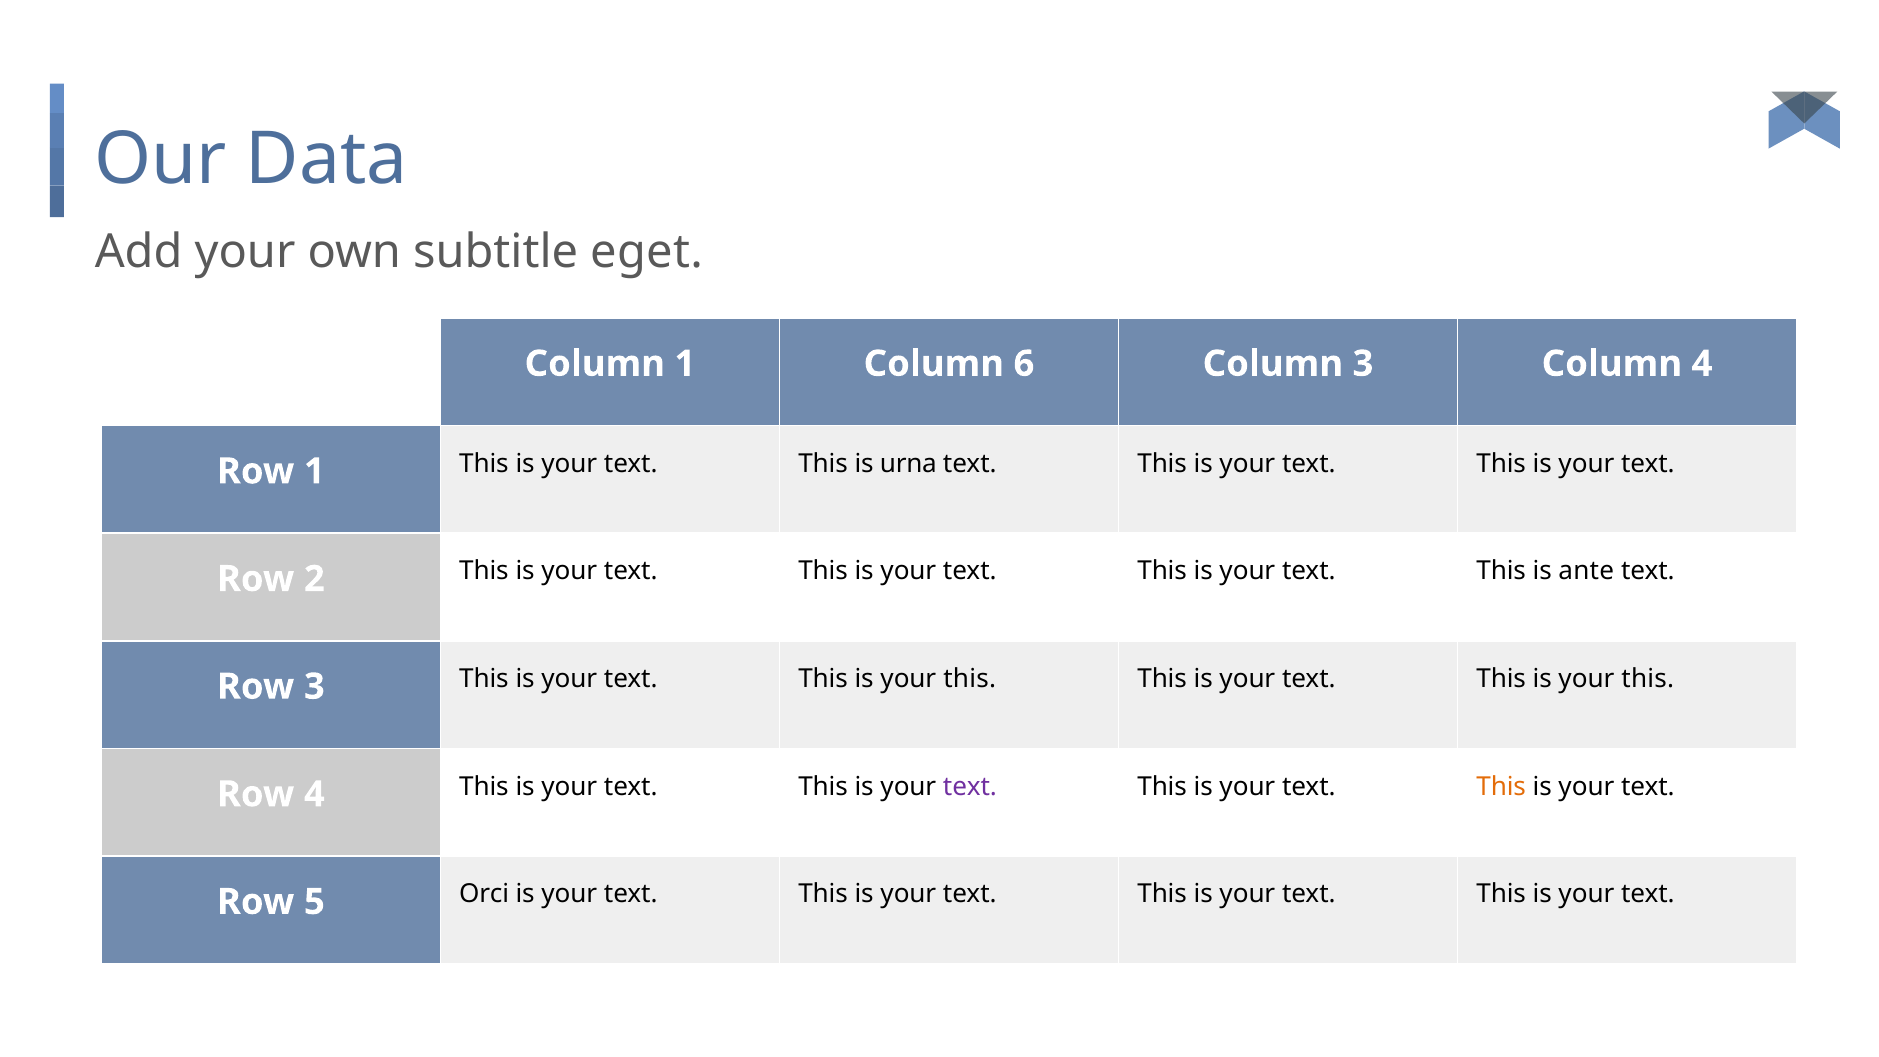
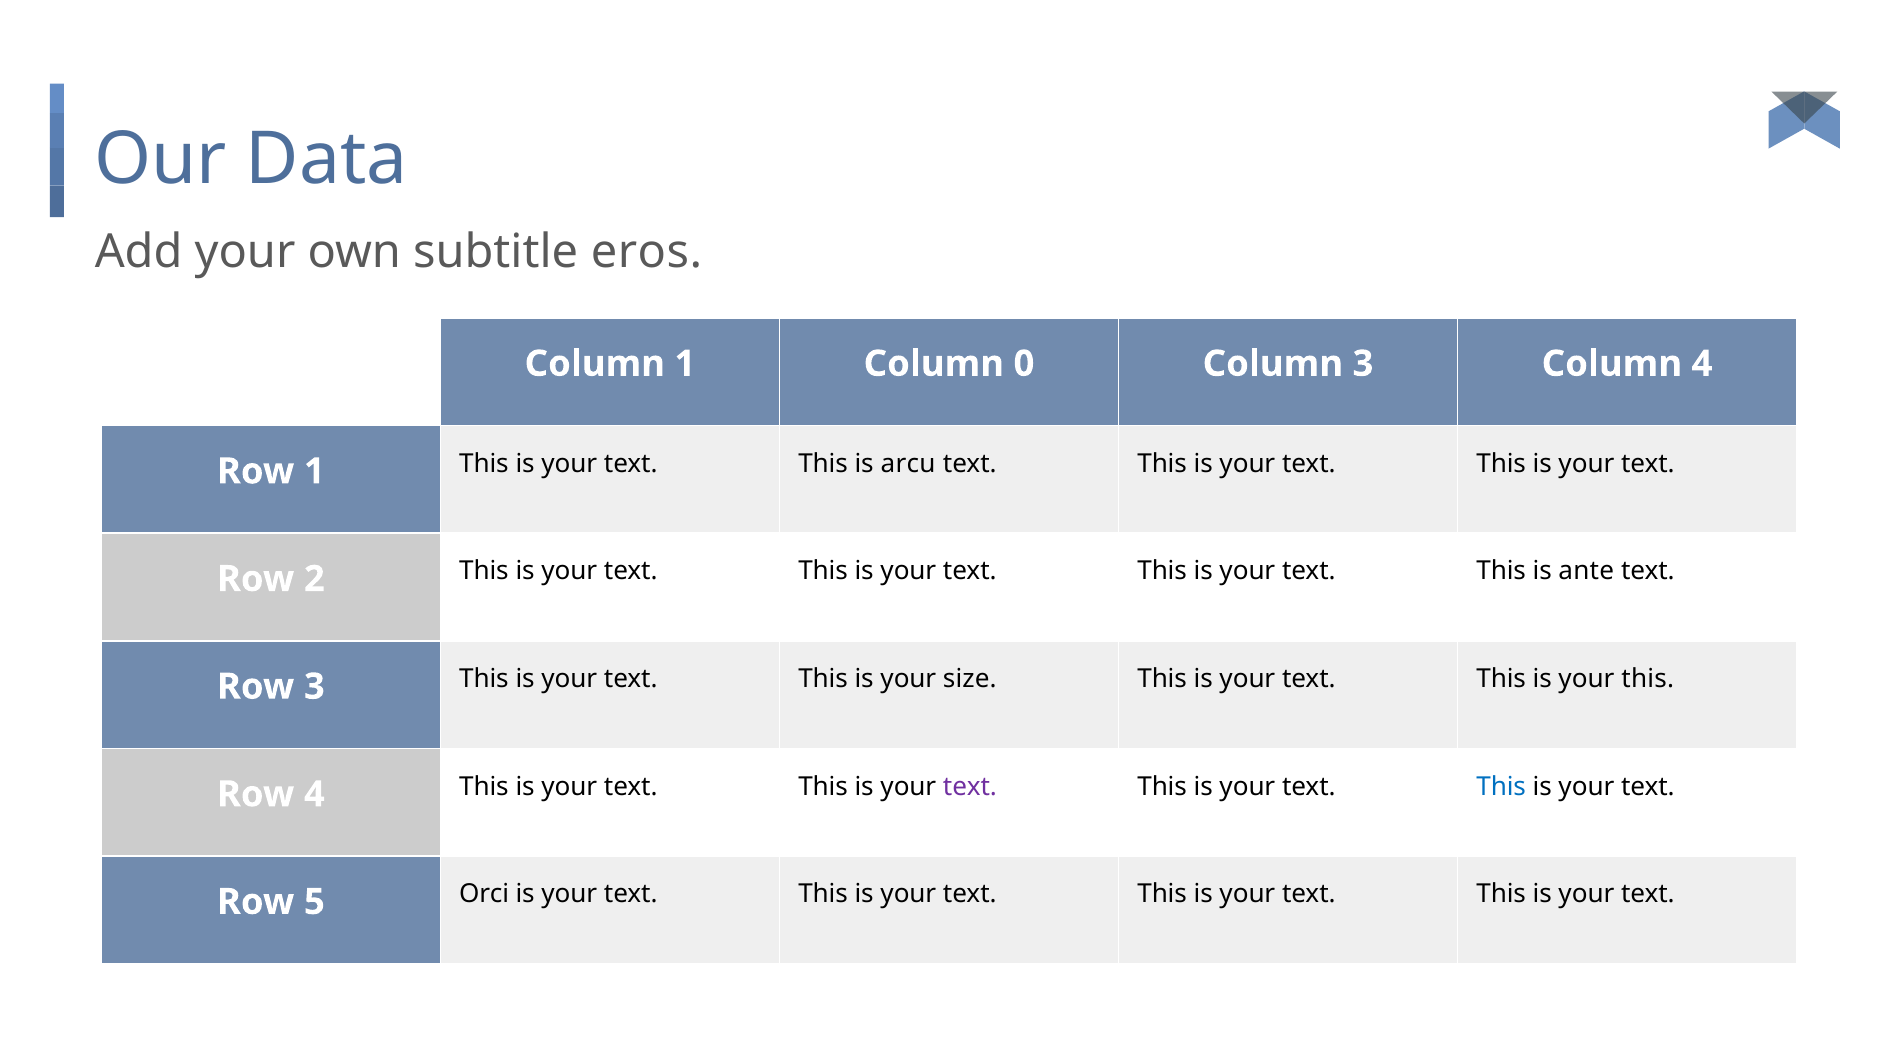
eget: eget -> eros (646, 252)
6: 6 -> 0 (1024, 364)
urna: urna -> arcu (908, 464)
this: this -> size (970, 679)
This colour: orange -> blue (1501, 786)
